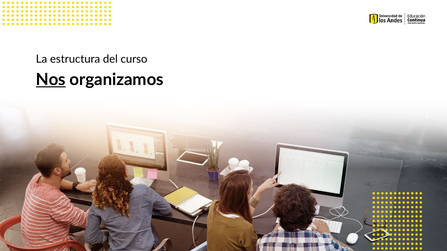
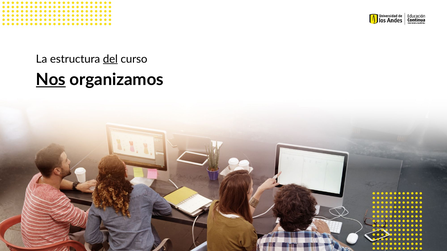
del underline: none -> present (110, 59)
